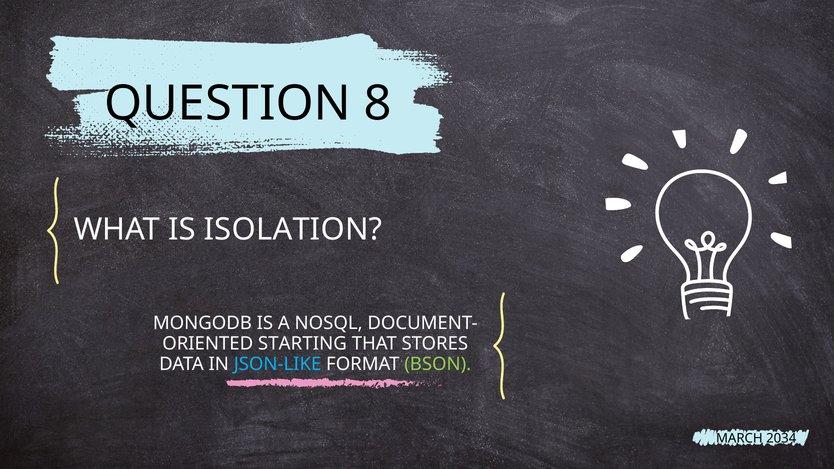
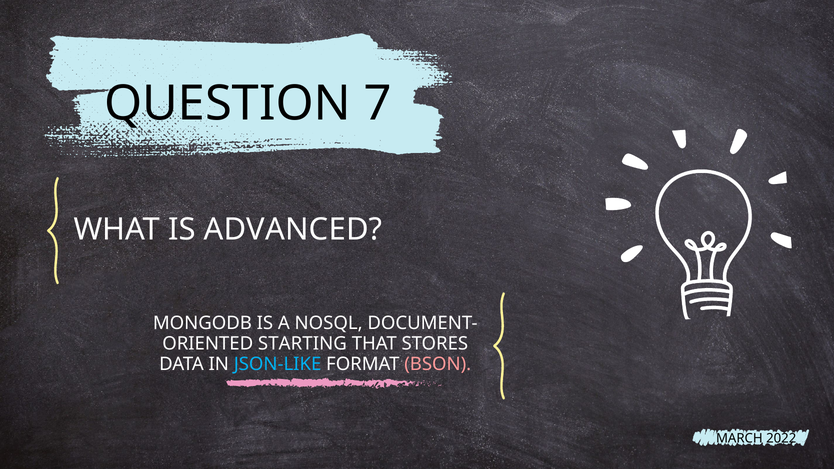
8: 8 -> 7 (378, 103)
ISOLATION: ISOLATION -> ADVANCED (293, 230)
BSON colour: light green -> pink (438, 364)
2034: 2034 -> 2022 (781, 439)
